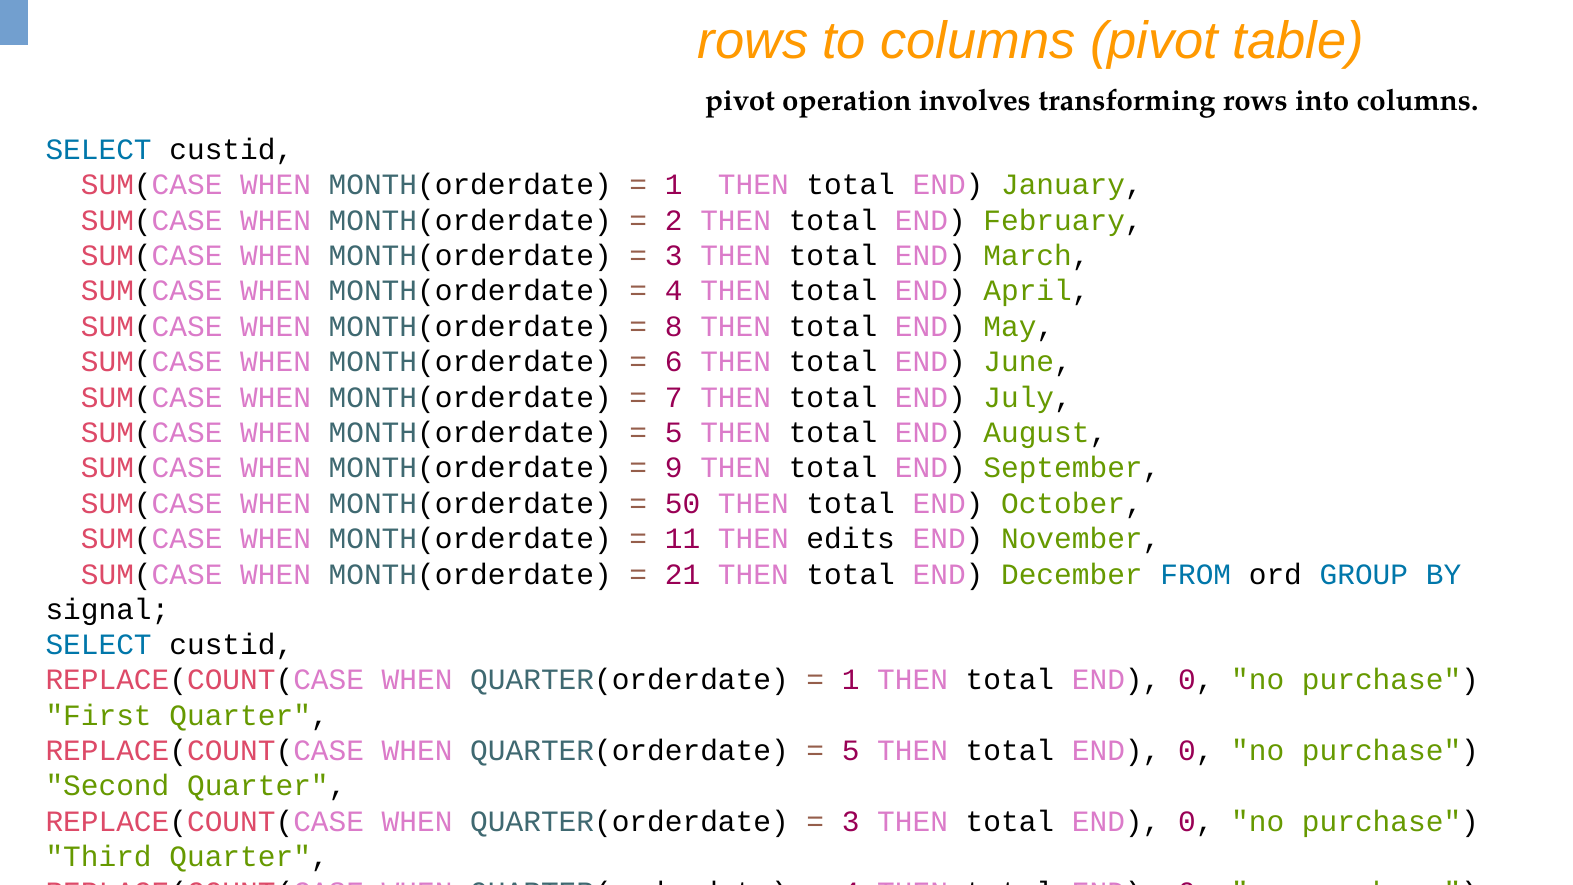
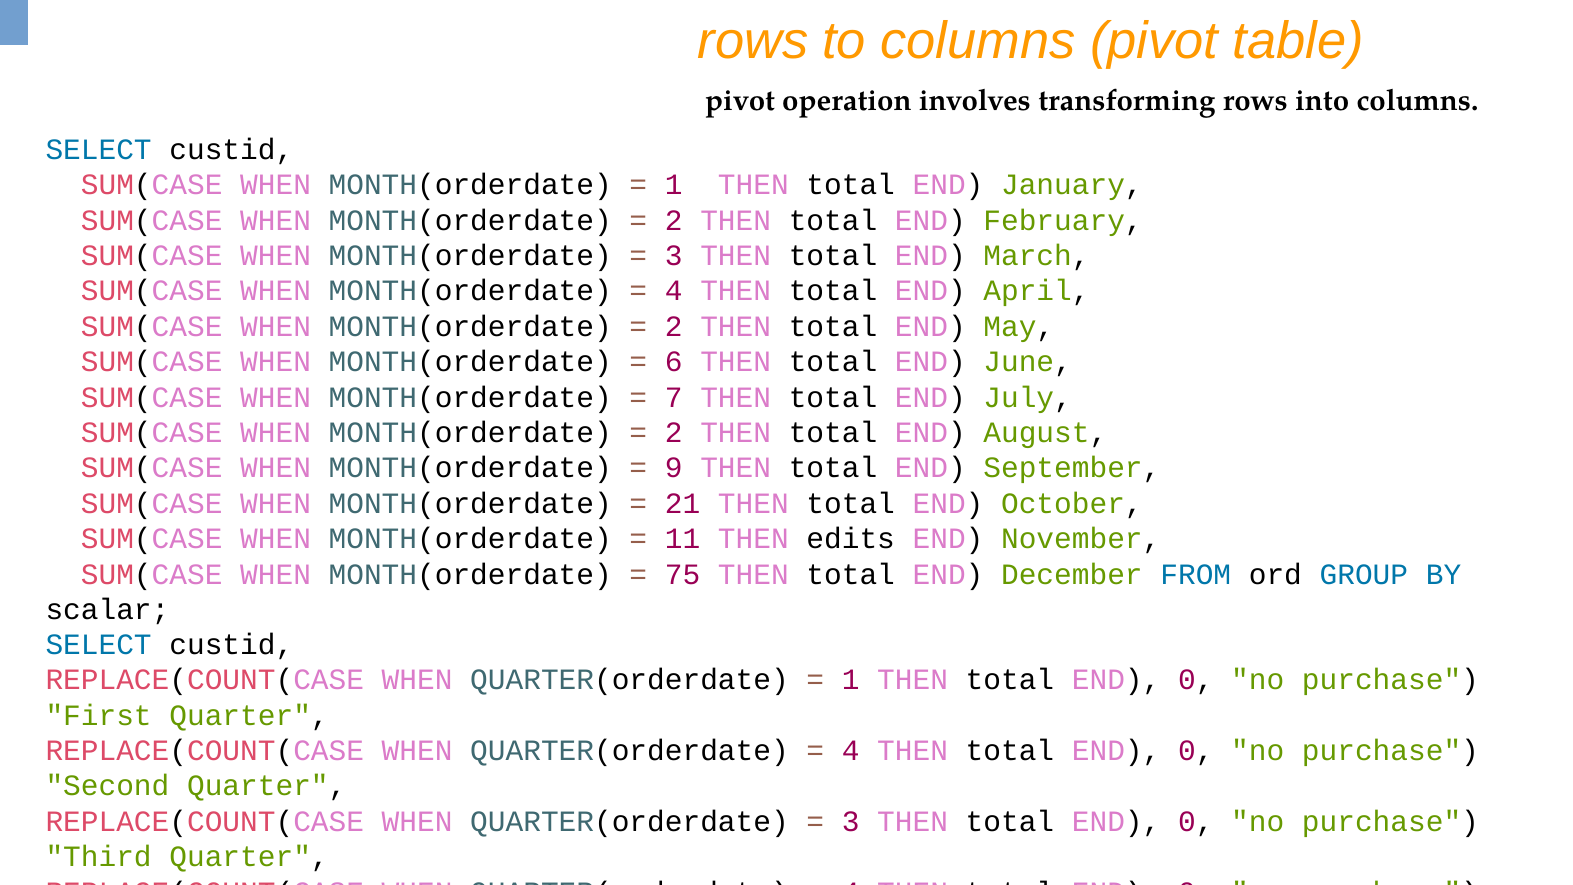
8: 8 -> 2 (674, 326)
5: 5 -> 2 (674, 433)
50: 50 -> 21 (683, 503)
21: 21 -> 75 (683, 574)
signal: signal -> scalar (107, 610)
5: 5 -> 4 (851, 751)
